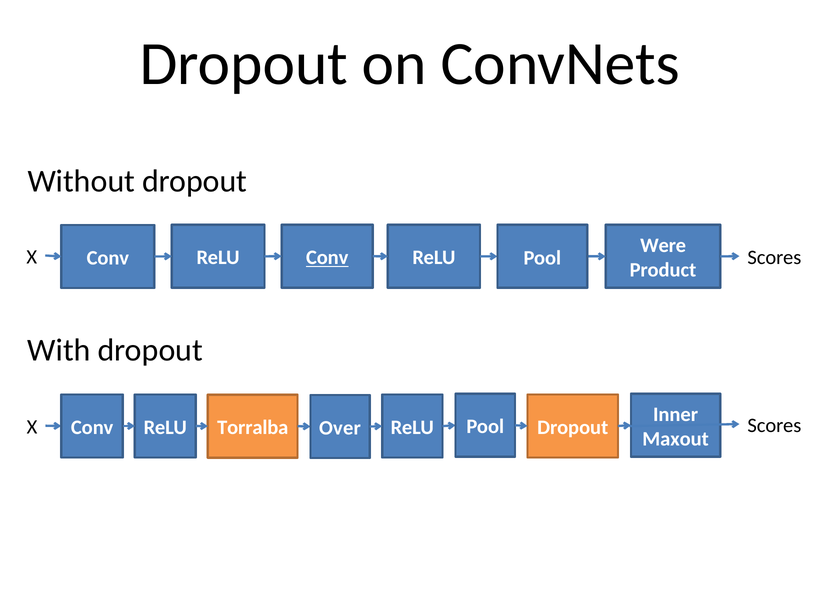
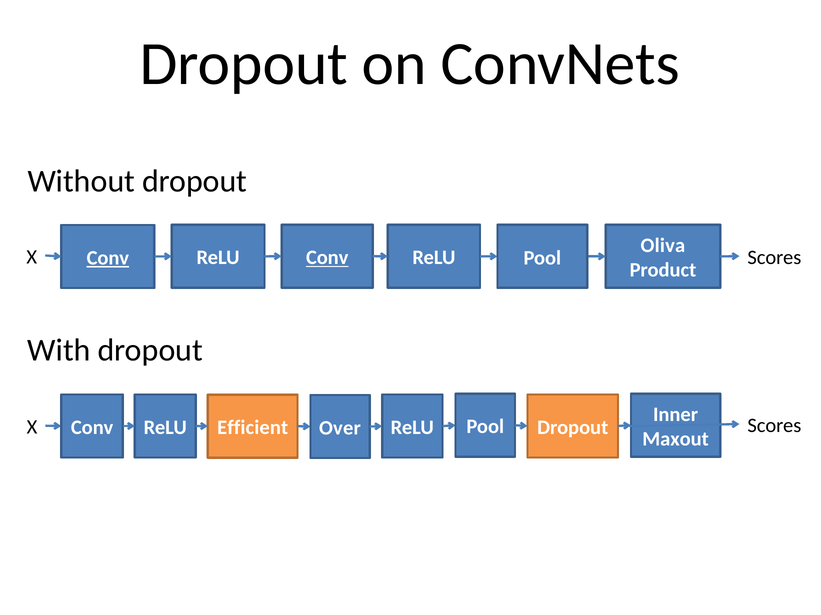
Were: Were -> Oliva (663, 246)
Conv underline: none -> present (108, 258)
Torralba: Torralba -> Efficient (253, 428)
